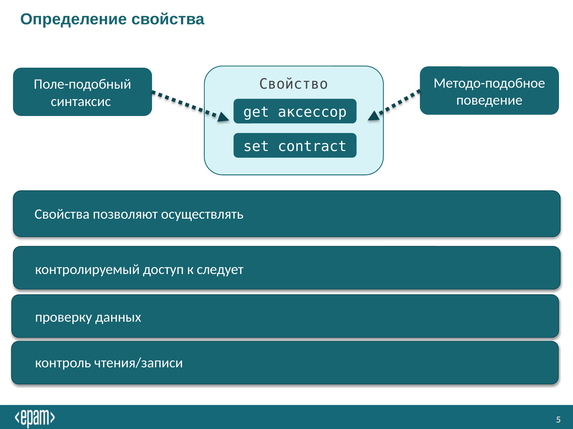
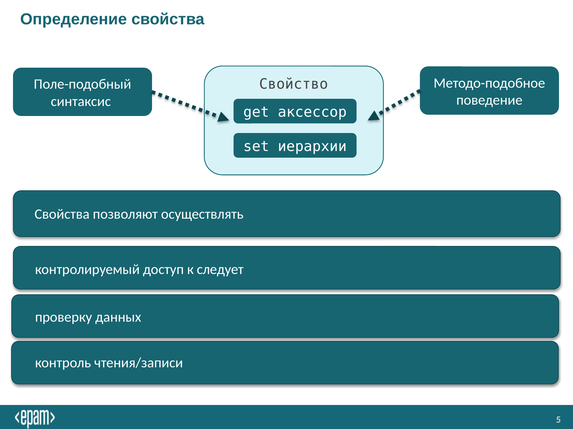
contract: contract -> иерархии (312, 147)
